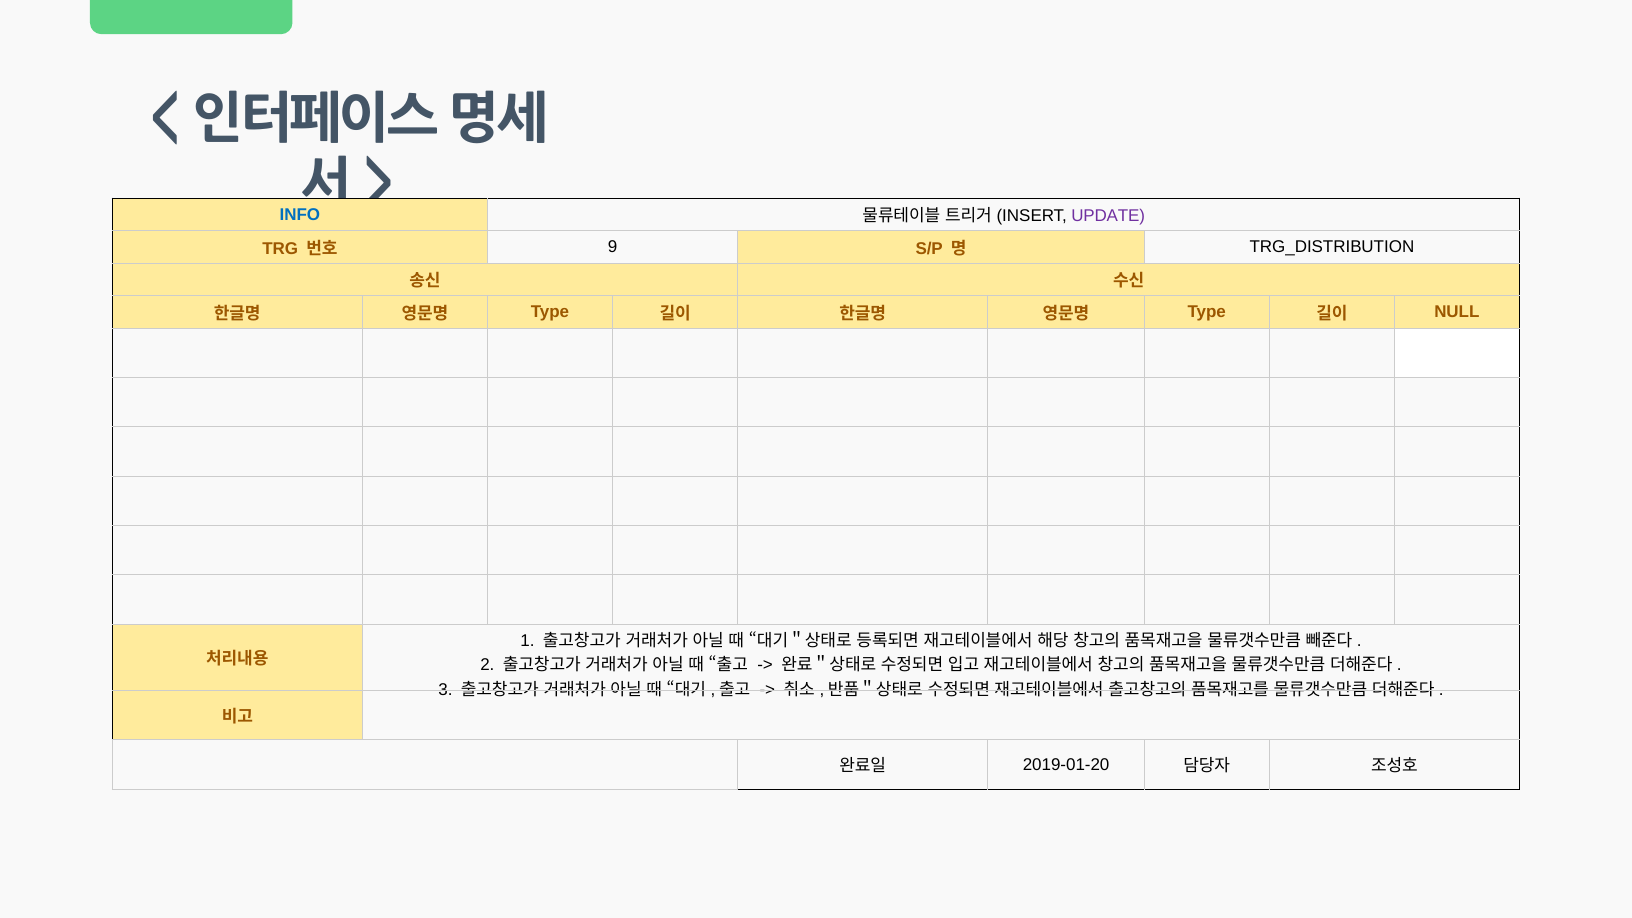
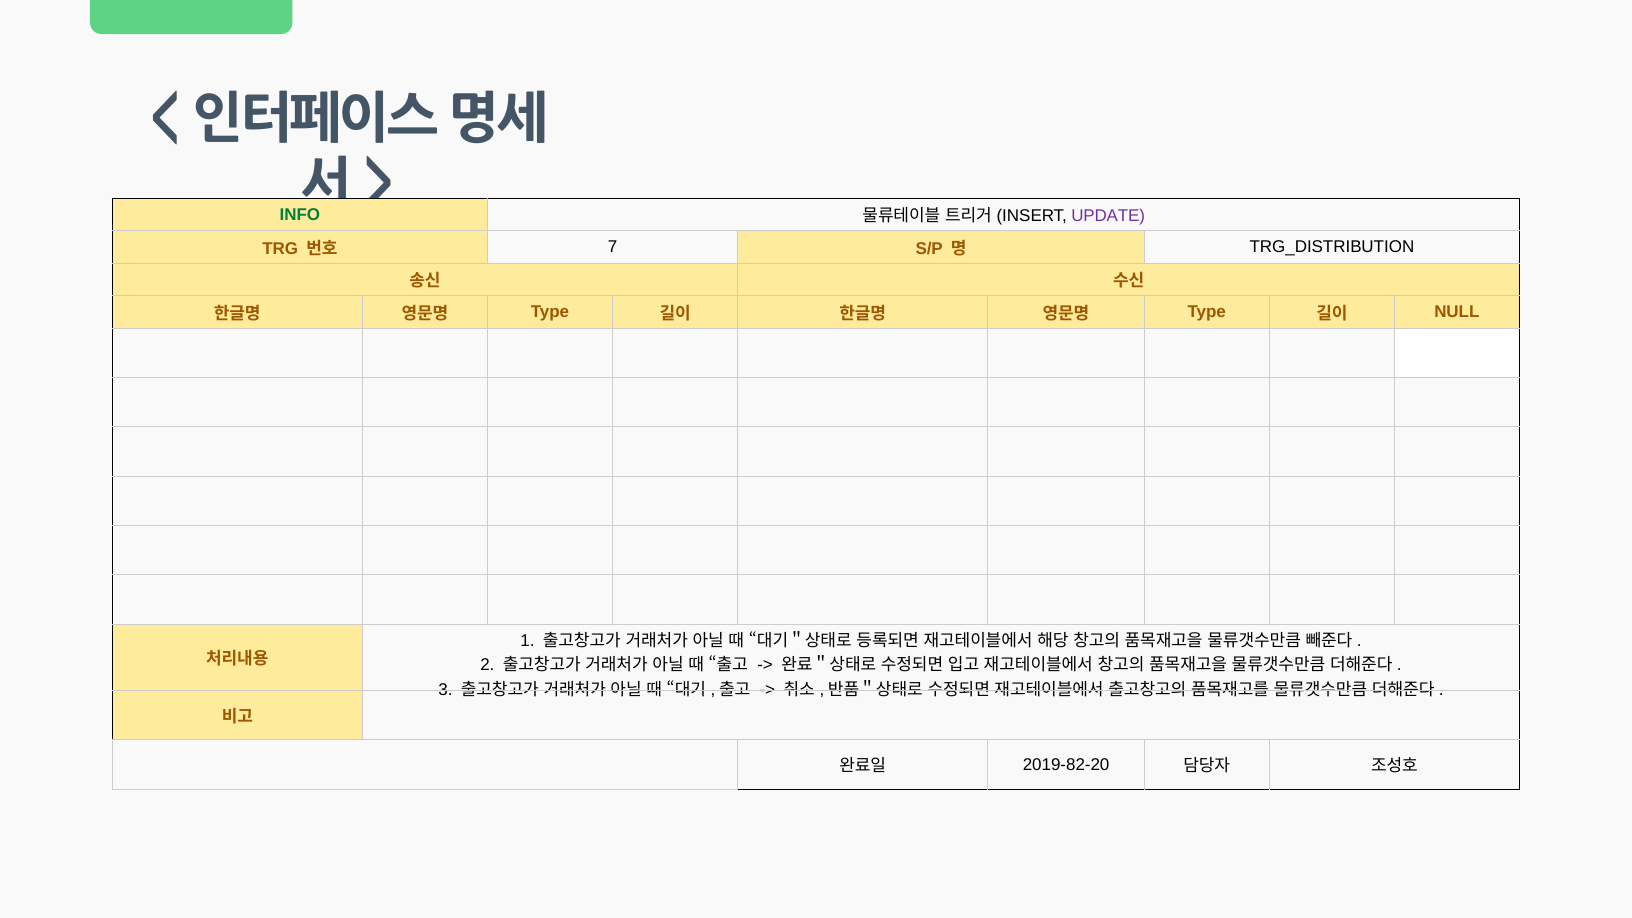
INFO colour: blue -> green (300, 215)
9: 9 -> 7 (613, 247)
2019-01-20: 2019-01-20 -> 2019-82-20 (1066, 765)
